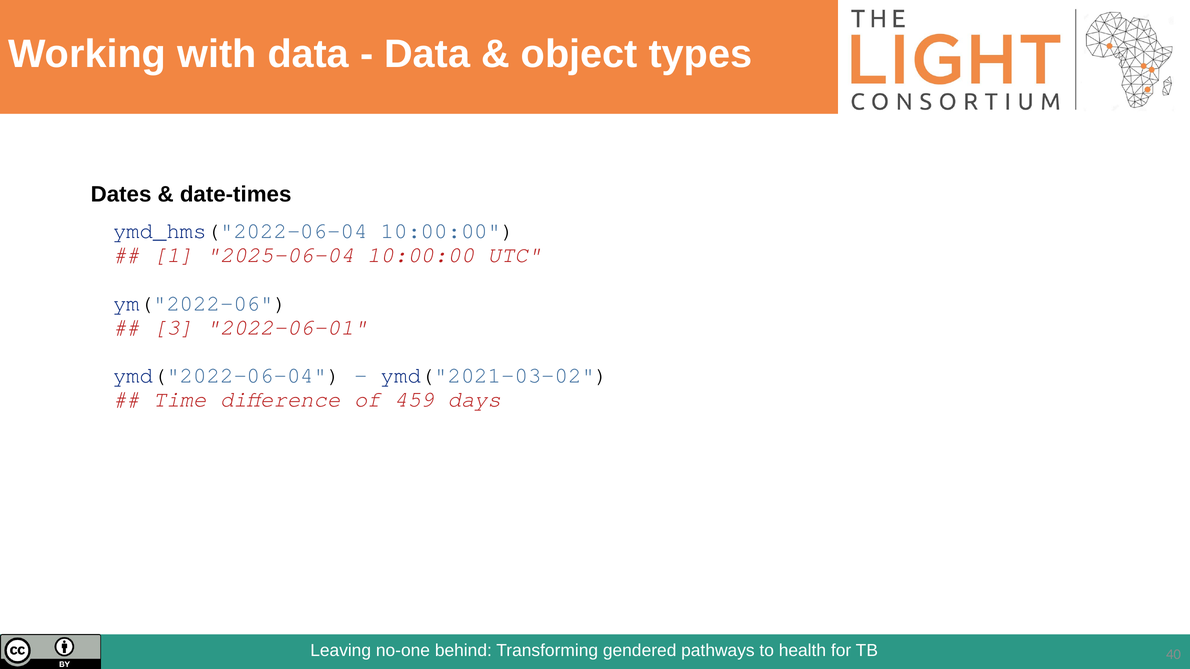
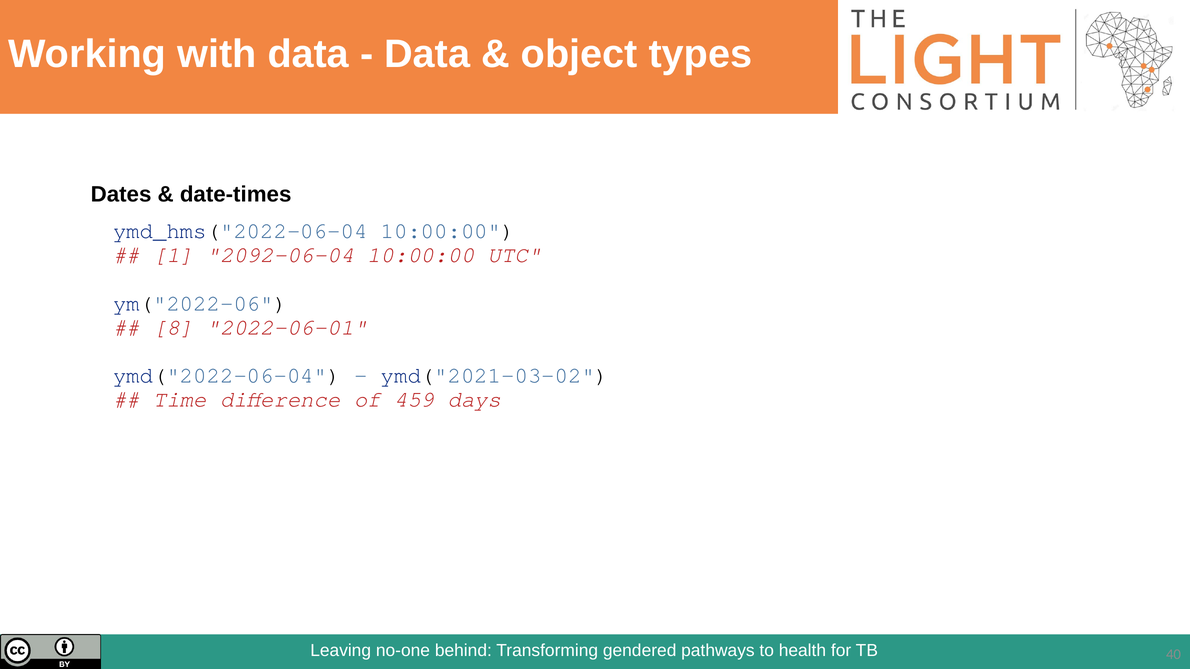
2025-06-04: 2025-06-04 -> 2092-06-04 (280, 255)
3: 3 -> 8 (173, 327)
